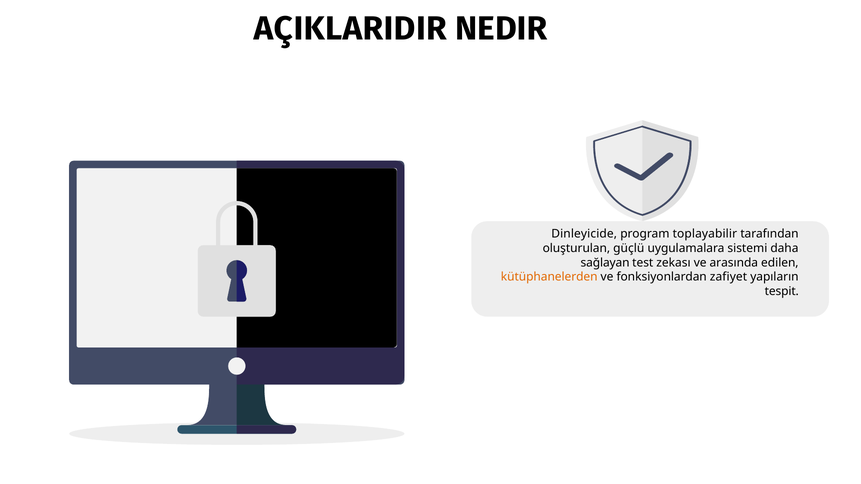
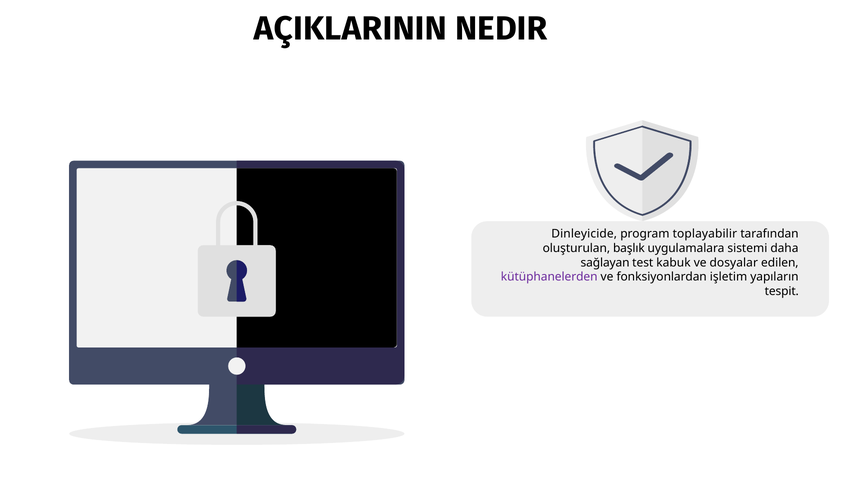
AÇIKLARIDIR: AÇIKLARIDIR -> AÇIKLARININ (350, 29)
güçlü: güçlü -> başlık (629, 248)
zekası: zekası -> kabuk (673, 263)
arasında: arasında -> dosyalar (734, 263)
kütüphanelerden colour: orange -> purple (549, 277)
zafiyet: zafiyet -> işletim (729, 277)
